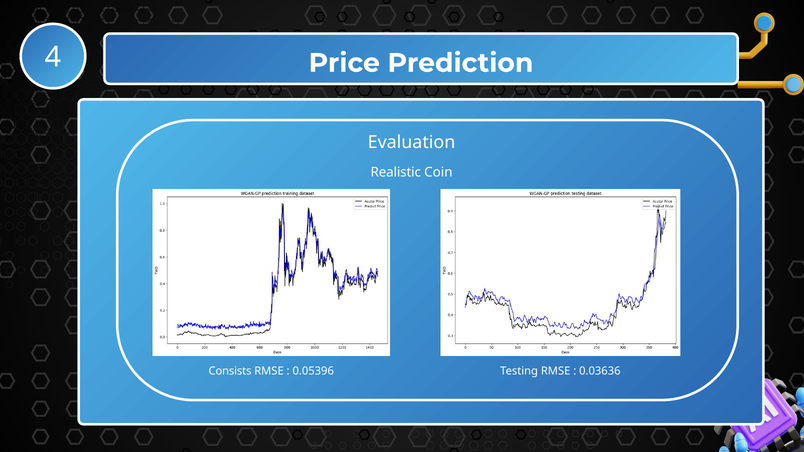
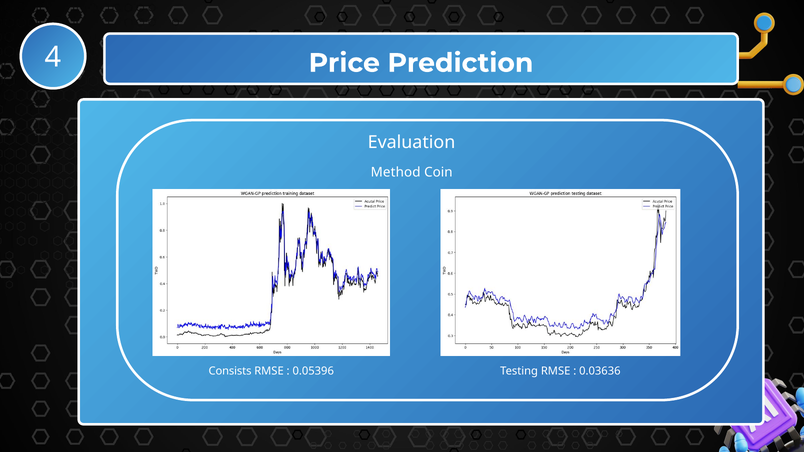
Realistic: Realistic -> Method (396, 172)
